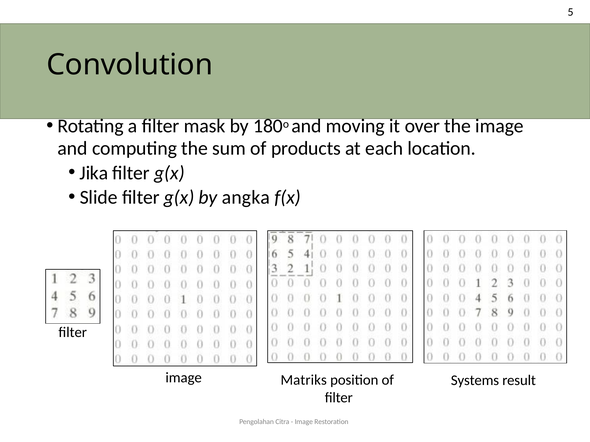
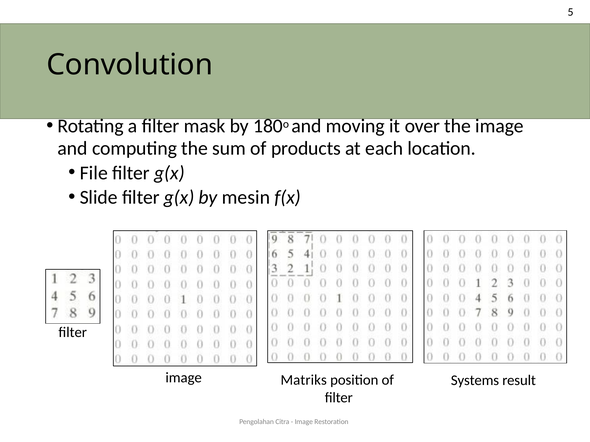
Jika: Jika -> File (94, 173)
angka: angka -> mesin (246, 198)
